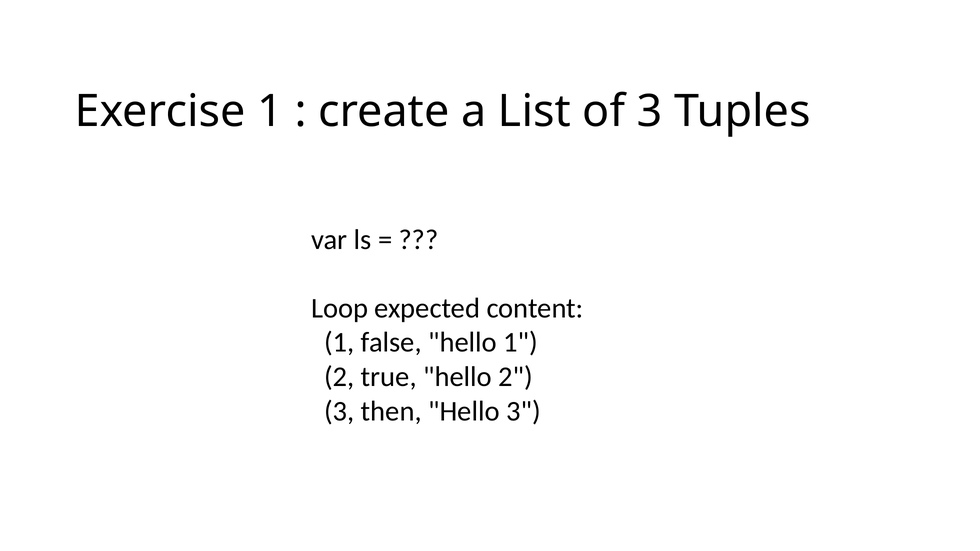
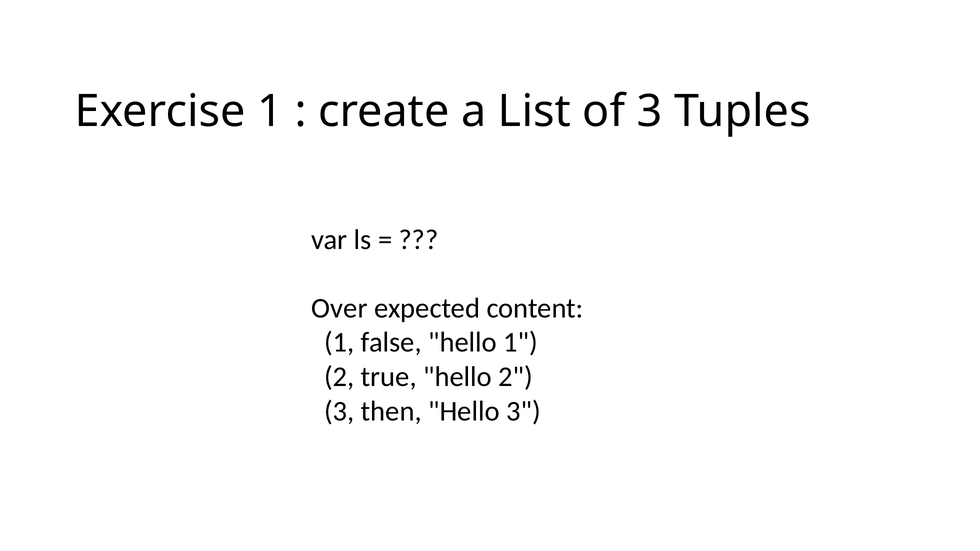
Loop: Loop -> Over (340, 308)
